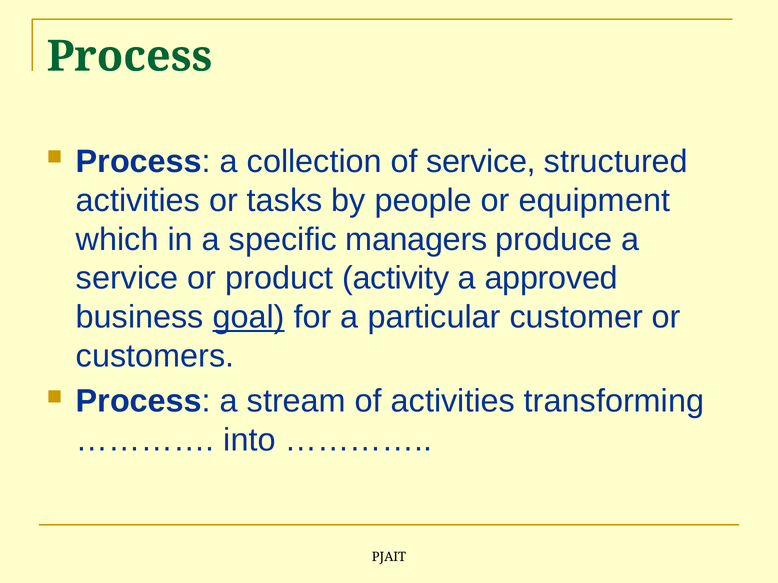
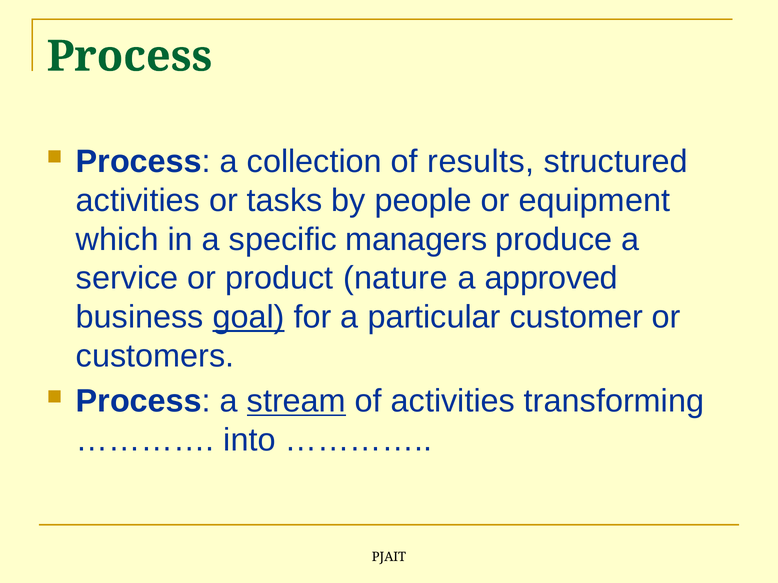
of service: service -> results (481, 162)
activity: activity -> nature (395, 278)
stream underline: none -> present (296, 402)
